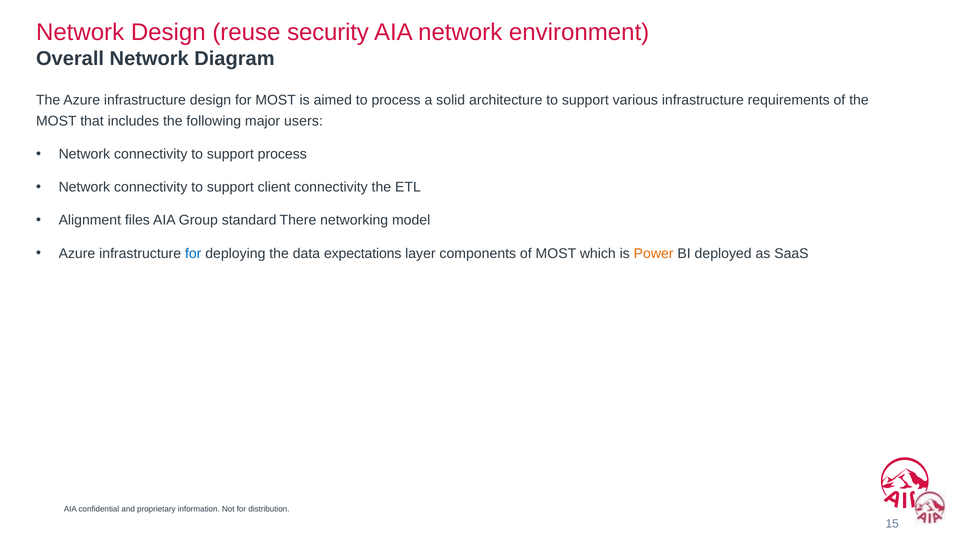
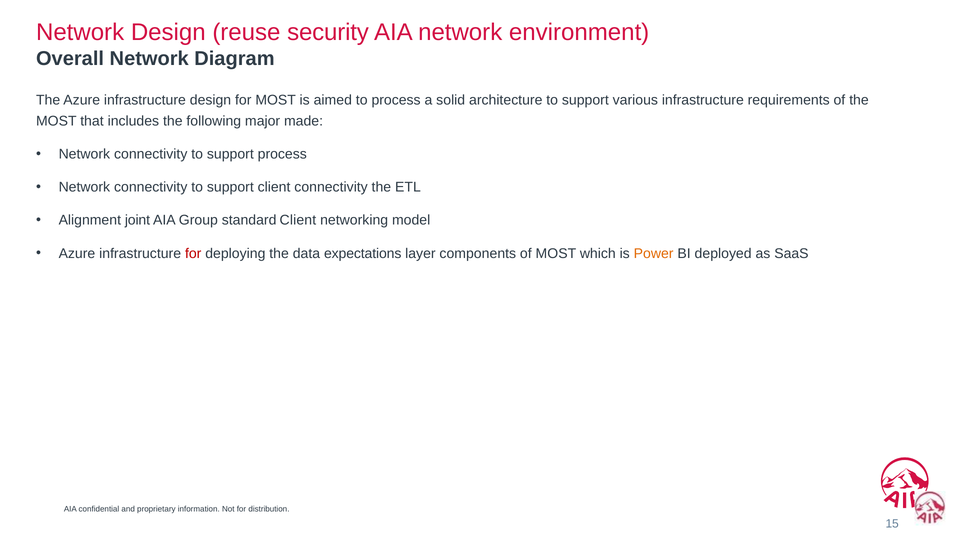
users: users -> made (304, 121)
files: files -> joint (137, 220)
standard There: There -> Client (298, 220)
for colour: blue -> red (193, 253)
